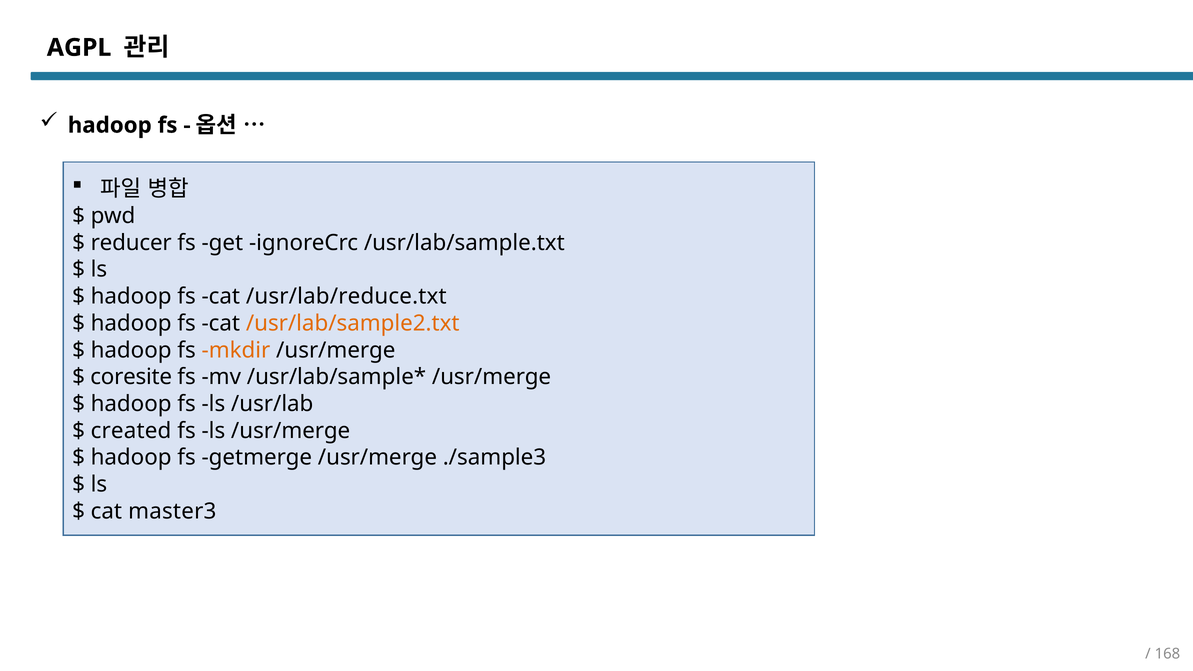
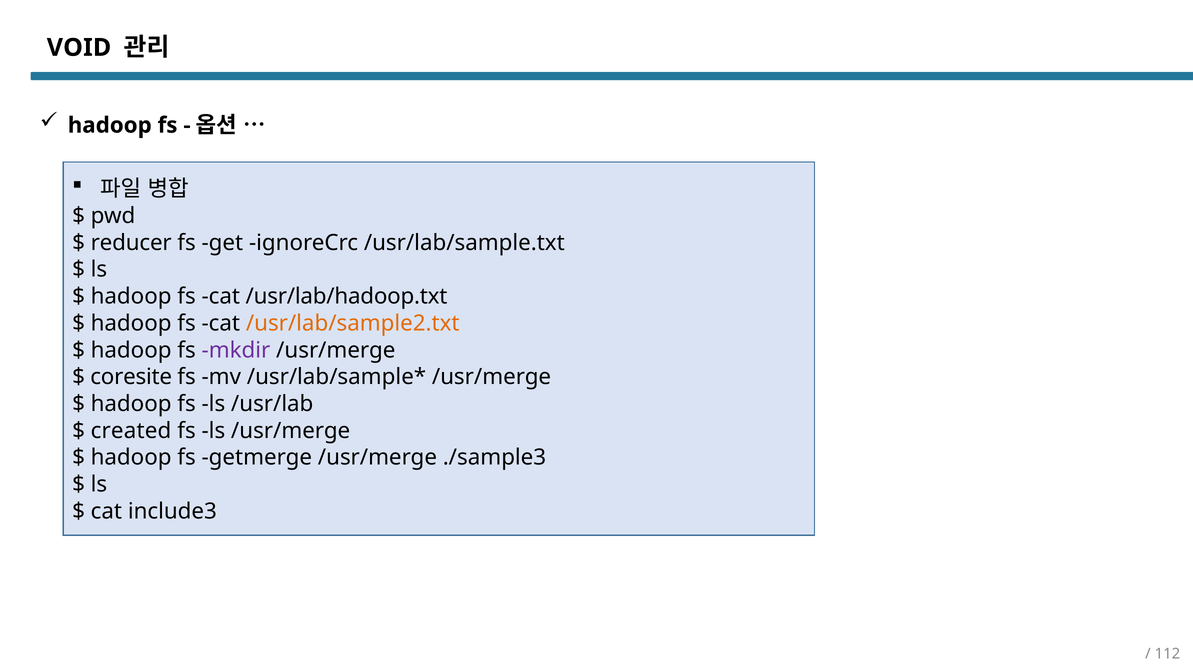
AGPL: AGPL -> VOID (79, 48)
/usr/lab/reduce.txt: /usr/lab/reduce.txt -> /usr/lab/hadoop.txt (346, 296)
mkdir colour: orange -> purple (236, 350)
master3: master3 -> include3 (172, 511)
168: 168 -> 112 (1167, 654)
